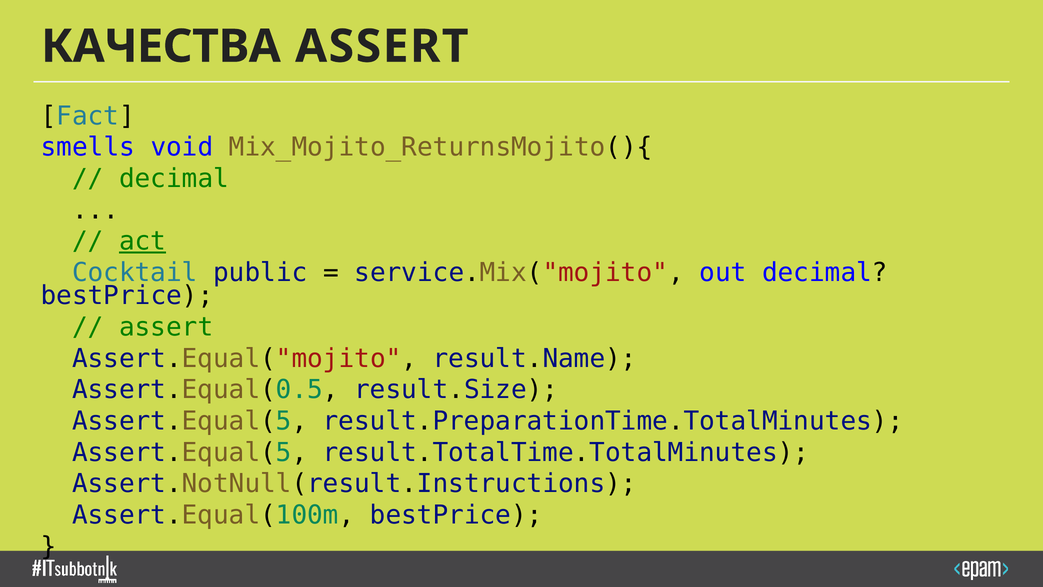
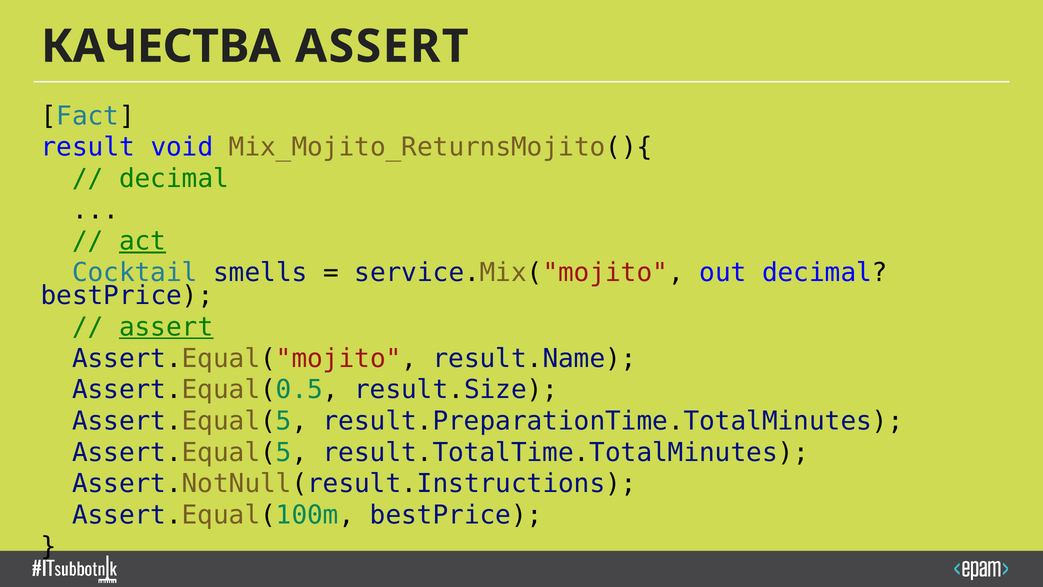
smells: smells -> result (88, 147)
public: public -> smells (260, 272)
assert underline: none -> present (166, 327)
